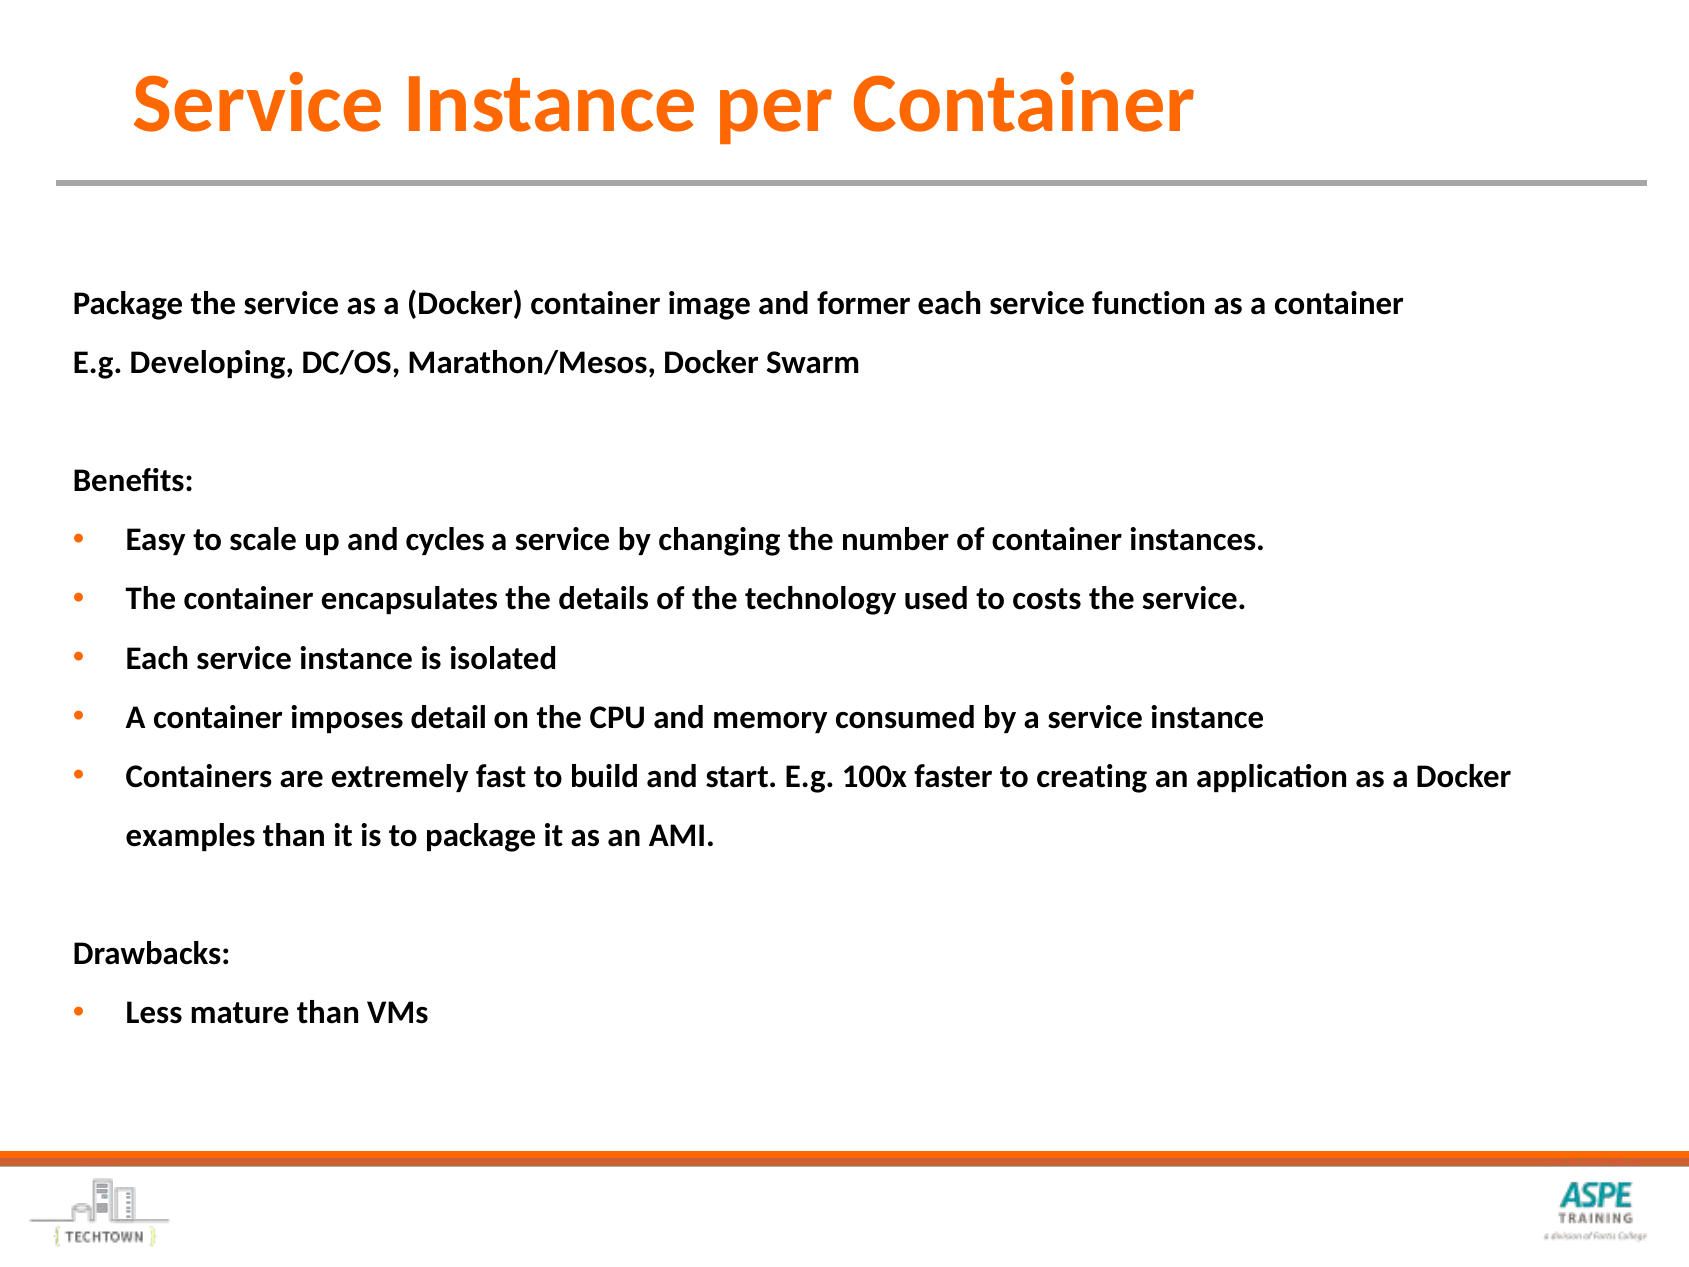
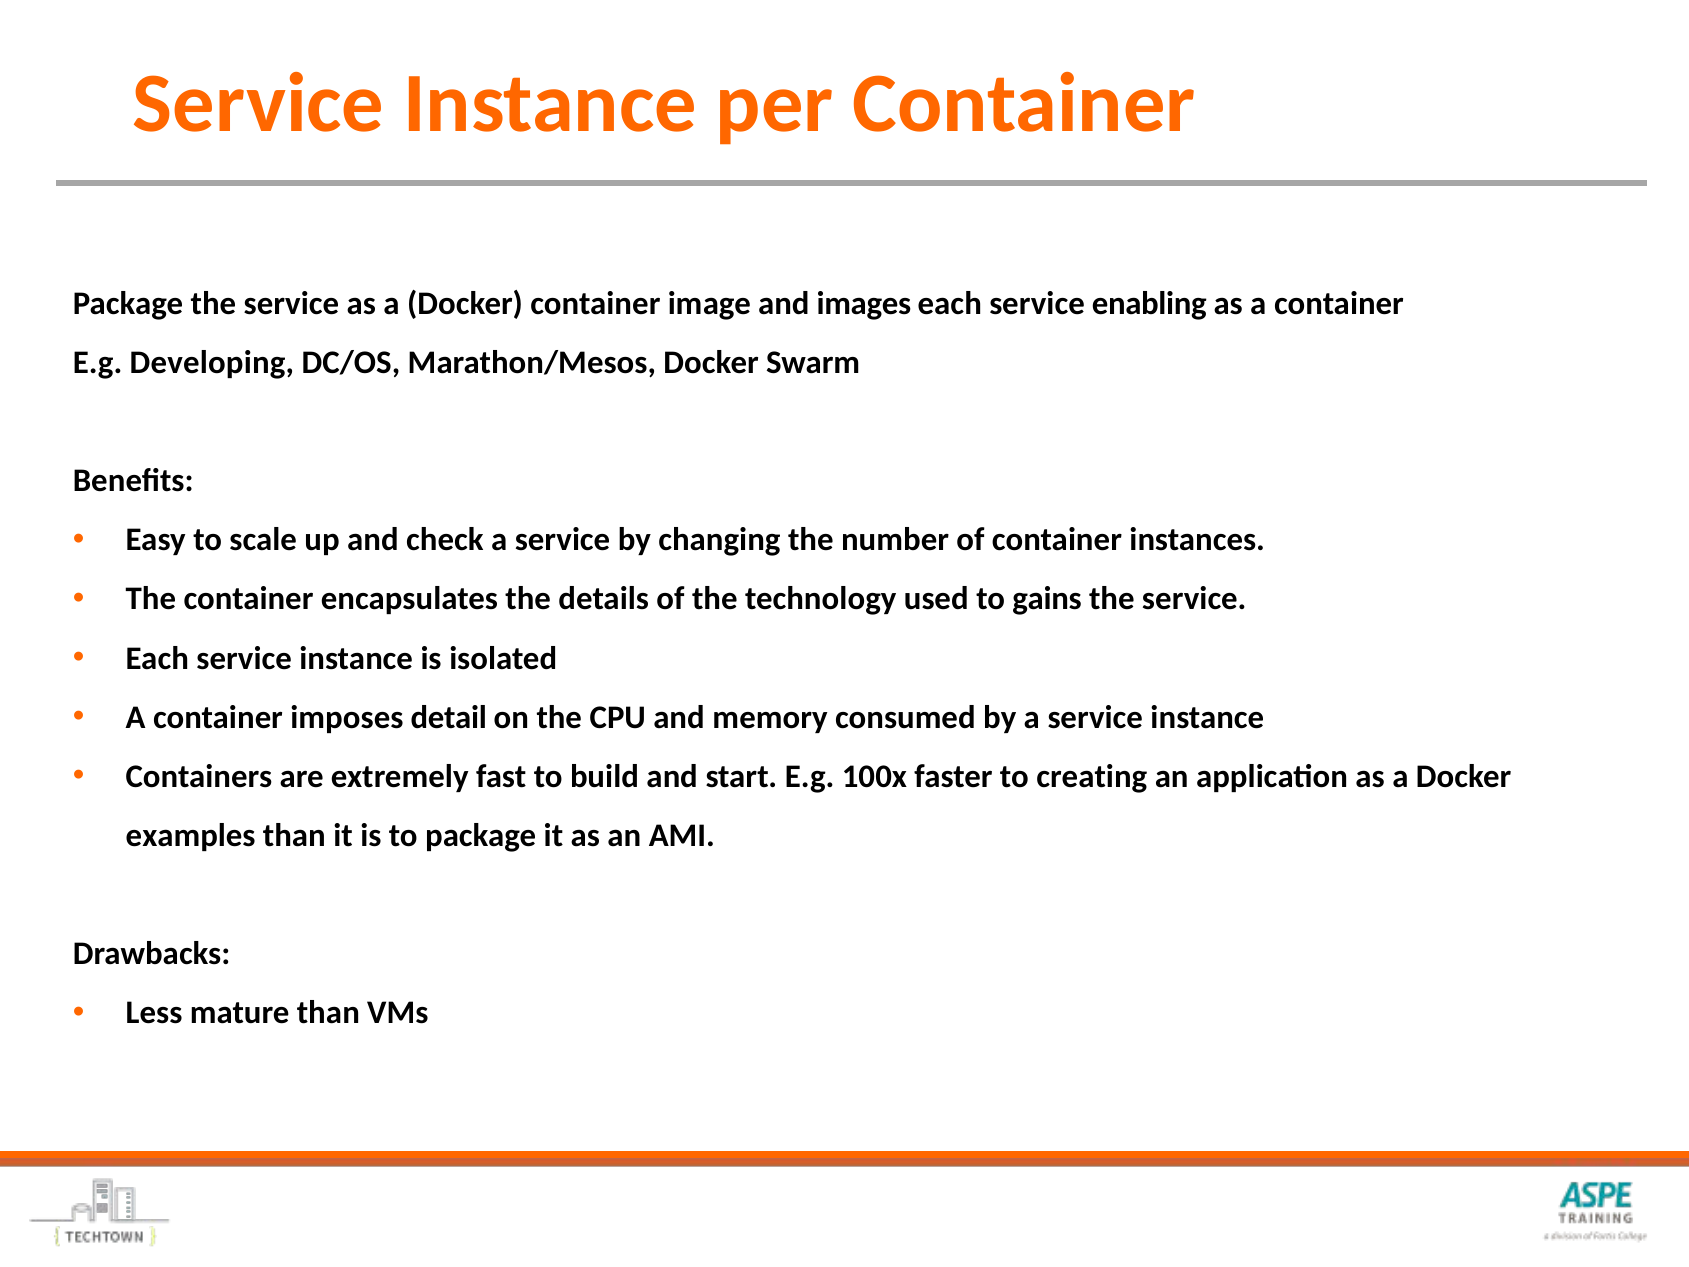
former: former -> images (864, 303)
function: function -> enabling (1149, 303)
cycles: cycles -> check (445, 540)
costs: costs -> gains (1047, 599)
